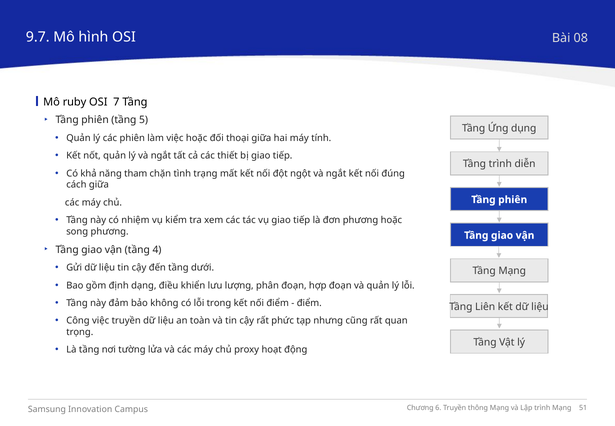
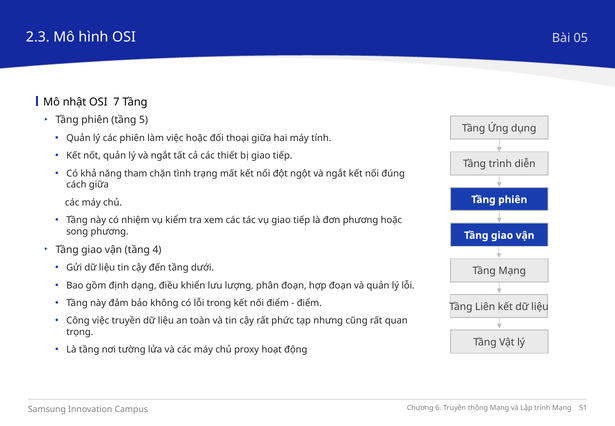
9.7: 9.7 -> 2.3 (38, 37)
08: 08 -> 05 (581, 38)
ruby: ruby -> nhật (75, 102)
